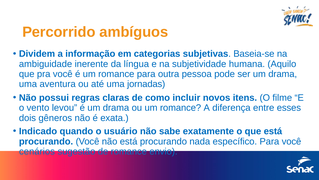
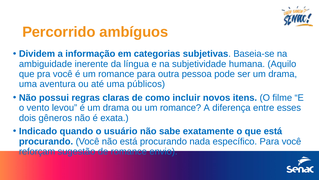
jornadas: jornadas -> públicos (146, 84)
cenários: cenários -> reforçam (37, 151)
